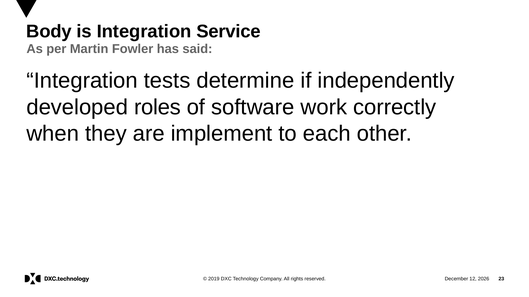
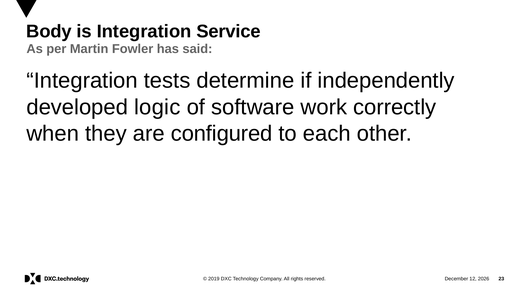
roles: roles -> logic (157, 107)
implement: implement -> configured (222, 134)
